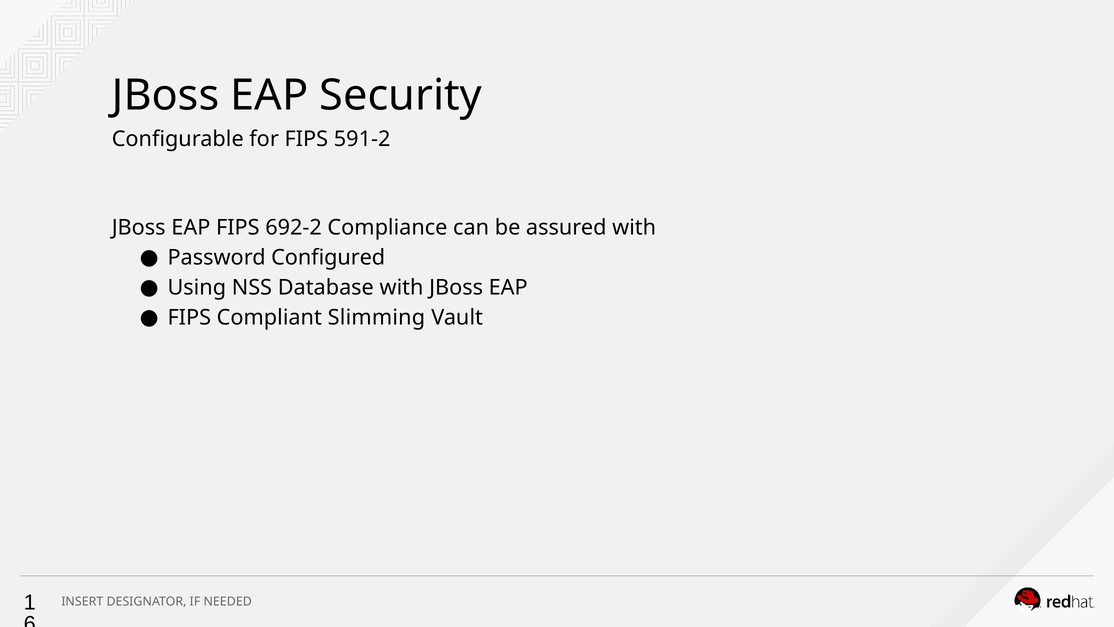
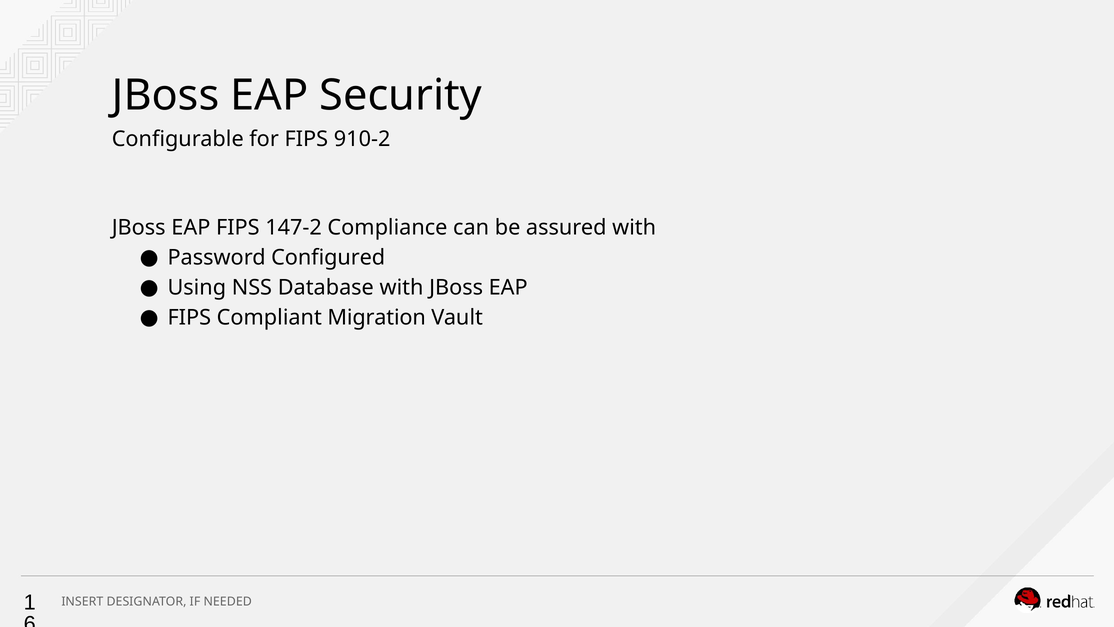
591-2: 591-2 -> 910-2 (362, 139)
692-2: 692-2 -> 147-2 (294, 228)
Slimming: Slimming -> Migration (377, 317)
